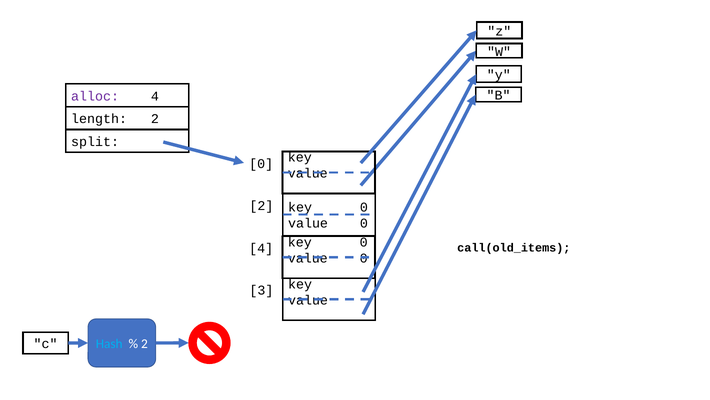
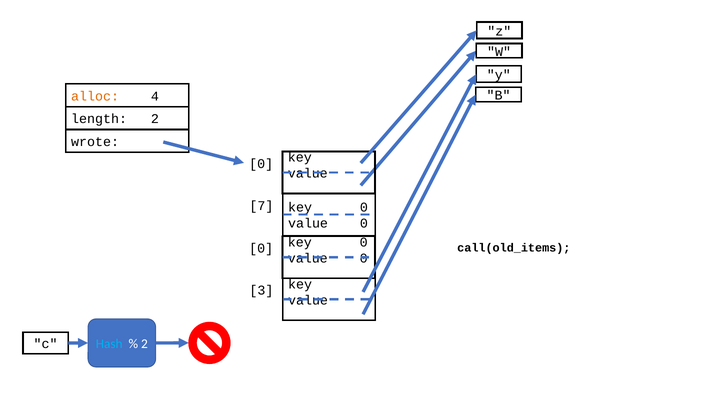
alloc colour: purple -> orange (95, 96)
split: split -> wrote (95, 142)
2: 2 -> 7 (261, 206)
4: 4 -> 0 (261, 248)
